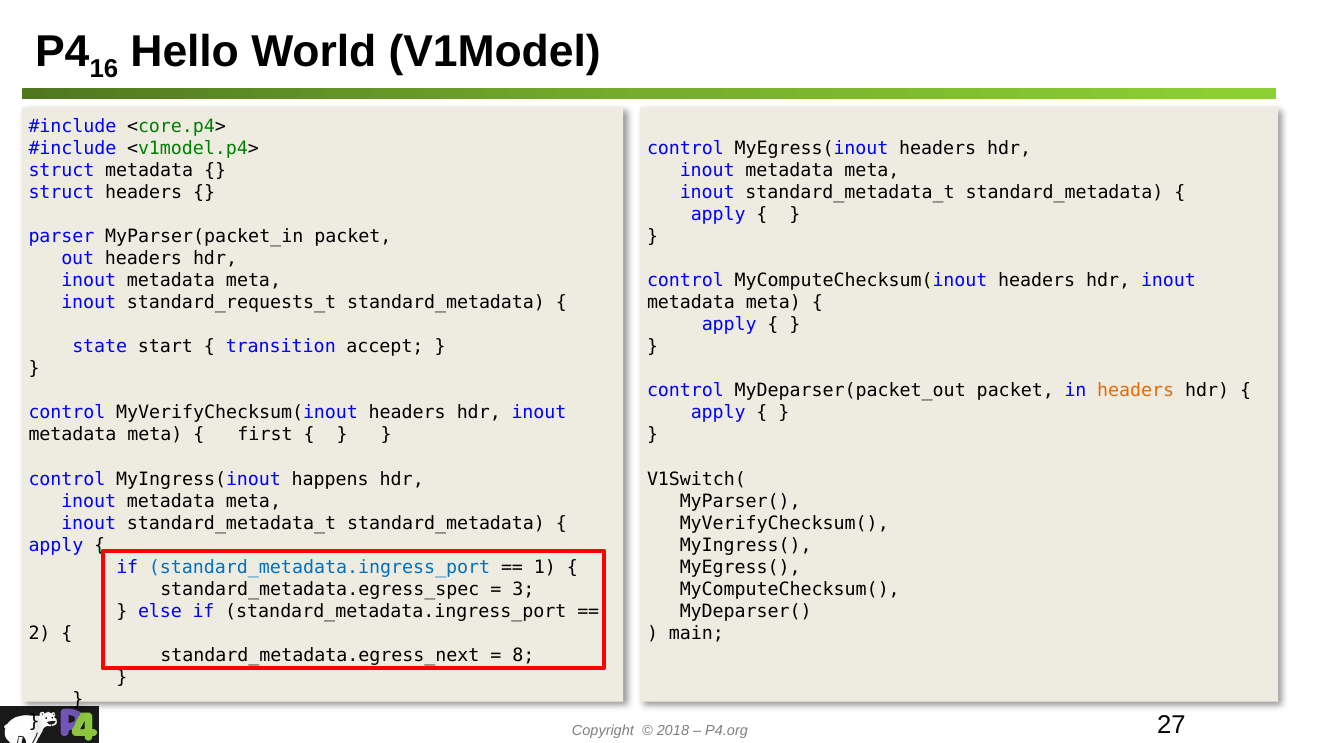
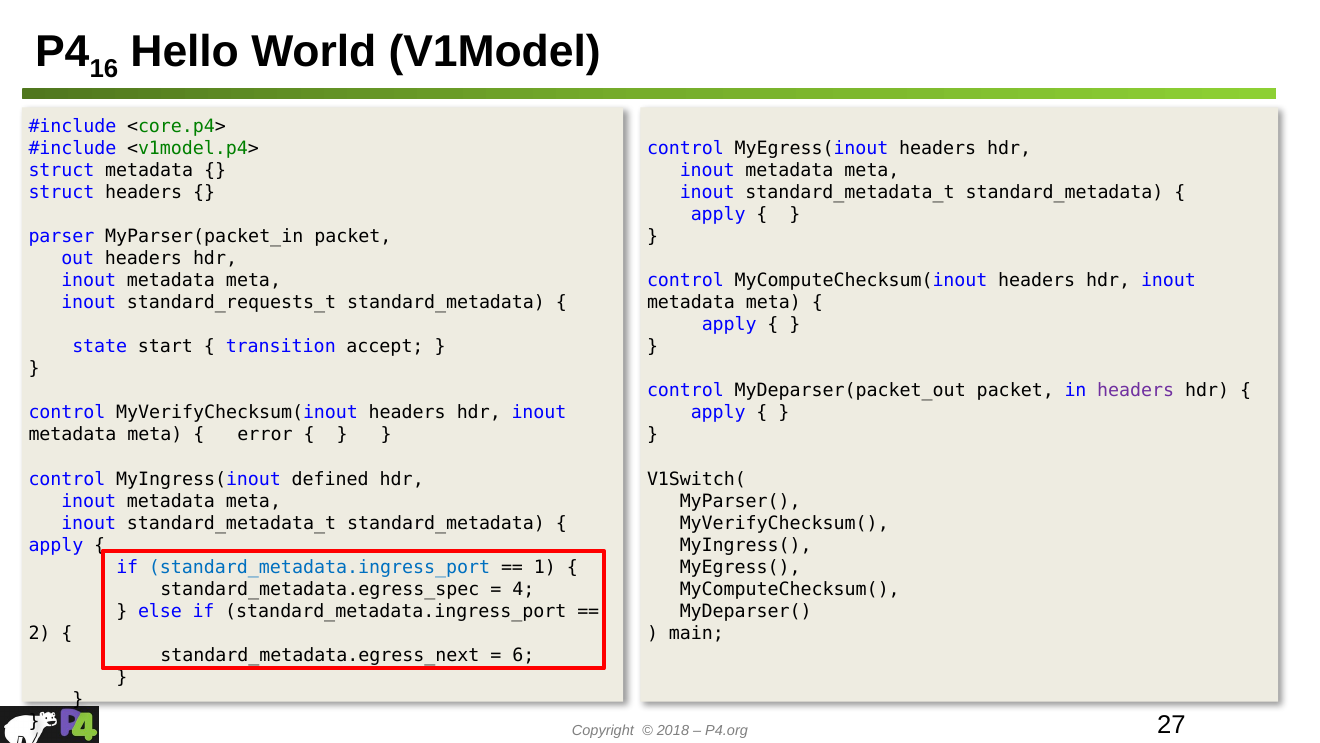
headers colour: orange -> purple (1136, 391)
first: first -> error (265, 435)
happens: happens -> defined (330, 479)
3: 3 -> 4 (523, 589)
8: 8 -> 6 (523, 655)
